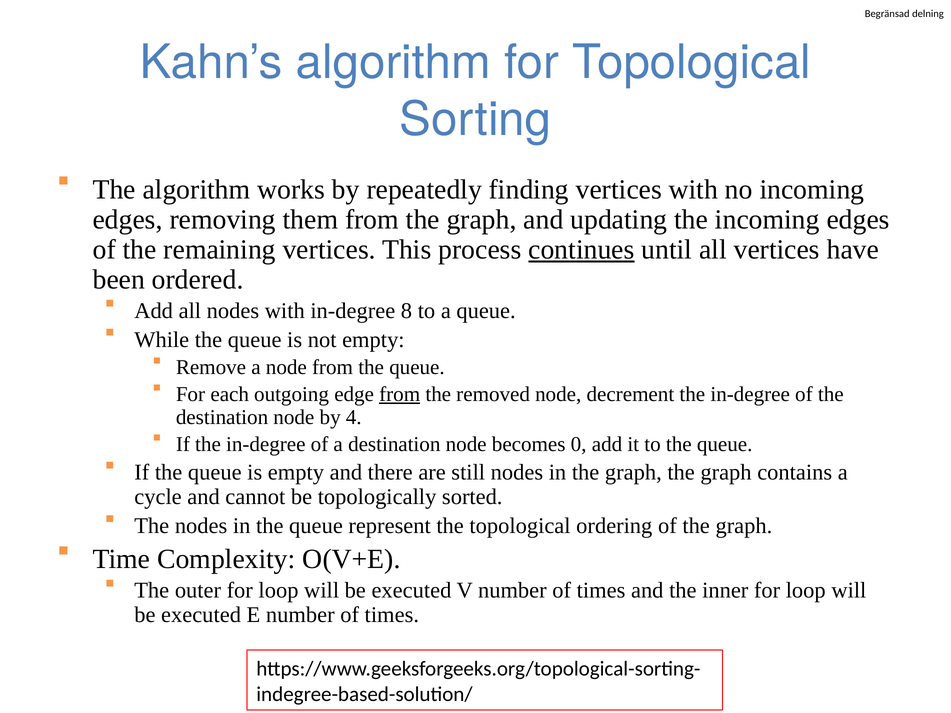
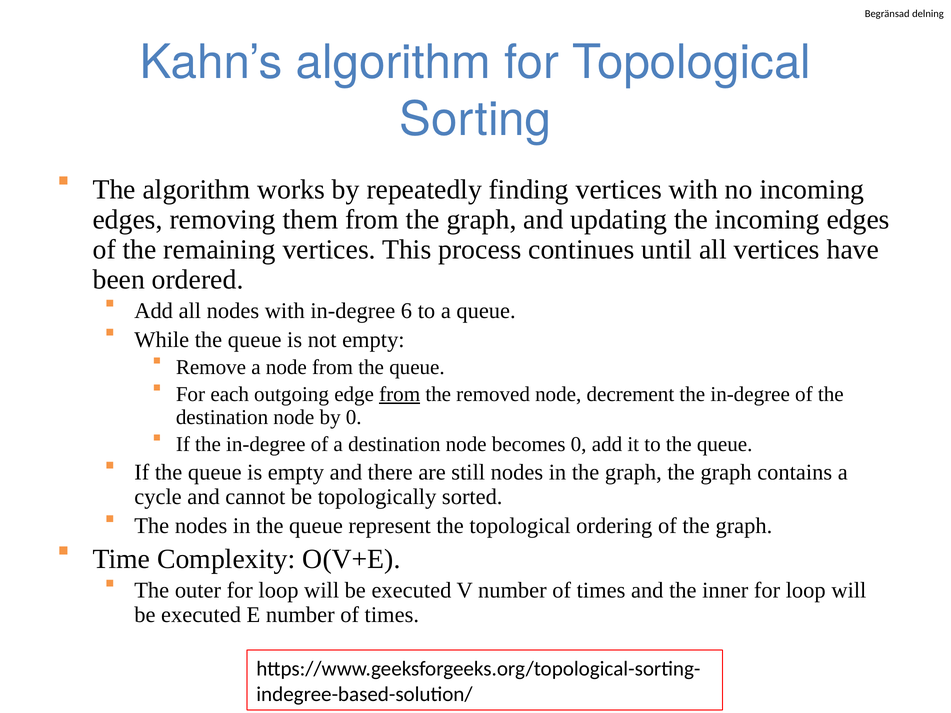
continues underline: present -> none (581, 250)
8: 8 -> 6 (406, 311)
by 4: 4 -> 0 (354, 417)
